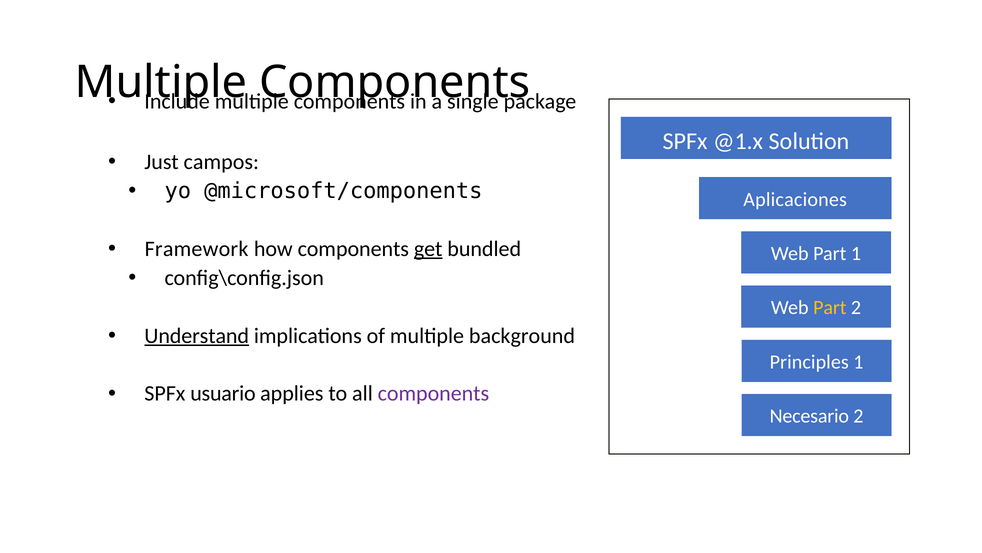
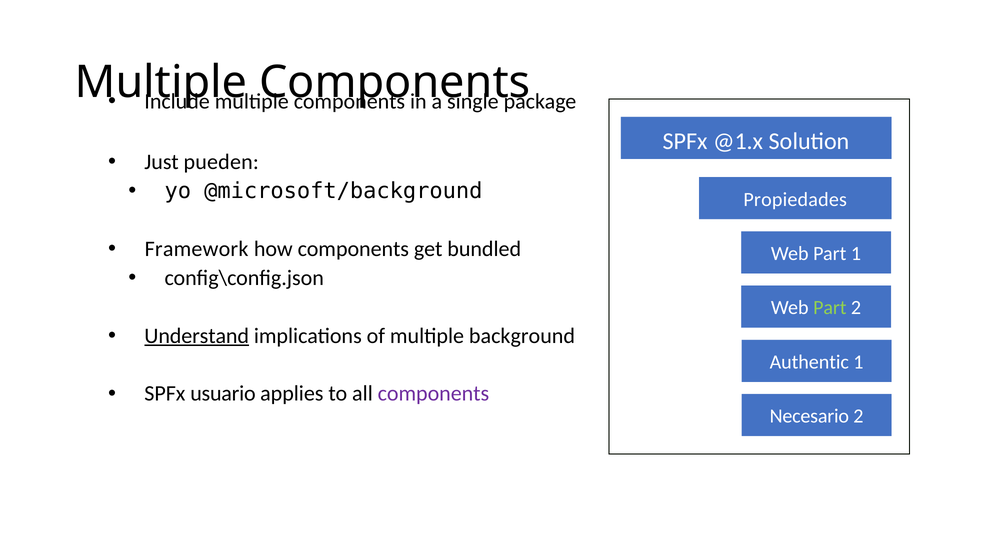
campos: campos -> pueden (221, 162)
@microsoft/components: @microsoft/components -> @microsoft/background (343, 191)
Aplicaciones: Aplicaciones -> Propiedades (795, 199)
get underline: present -> none (428, 249)
Part colour: yellow -> light green (830, 307)
Principles: Principles -> Authentic (809, 362)
